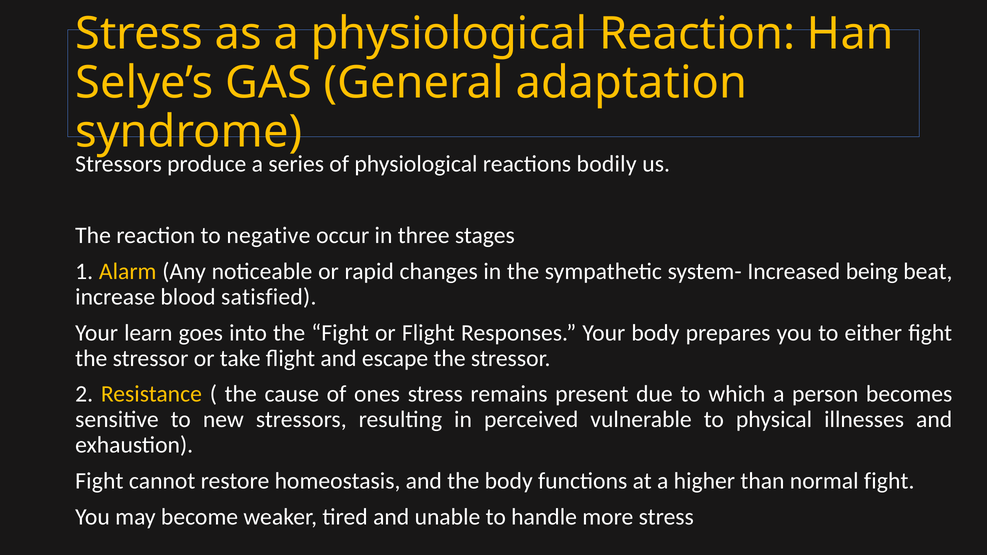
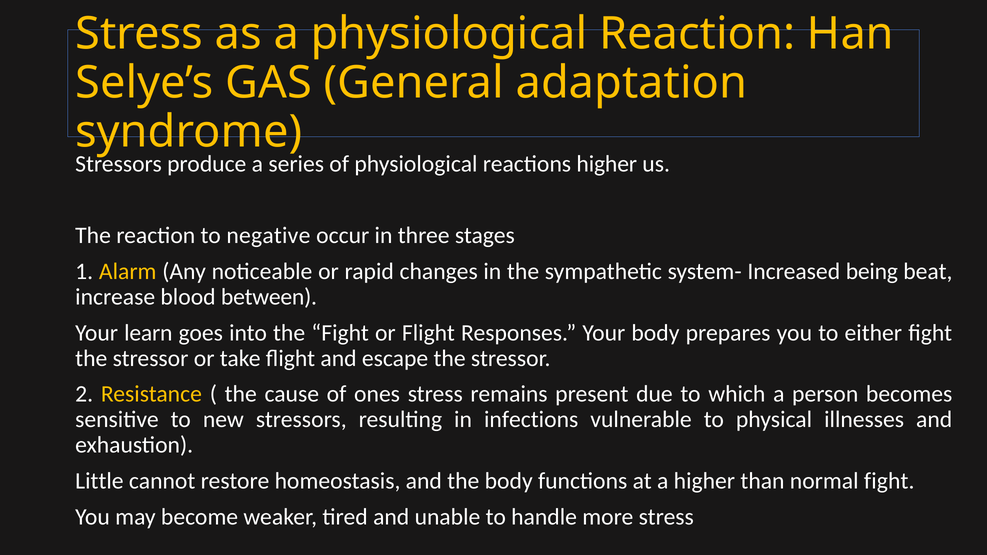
reactions bodily: bodily -> higher (607, 164)
satisfied: satisfied -> between (269, 297)
perceived: perceived -> infections (531, 420)
Fight: Fight -> Little (99, 481)
